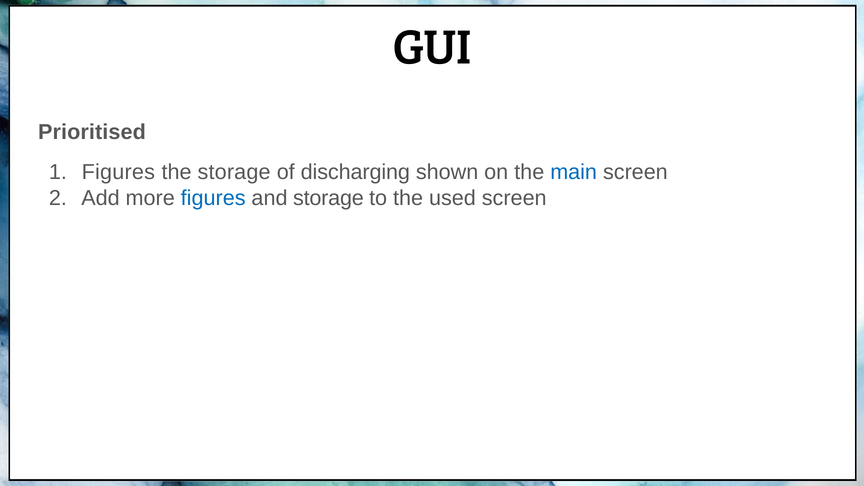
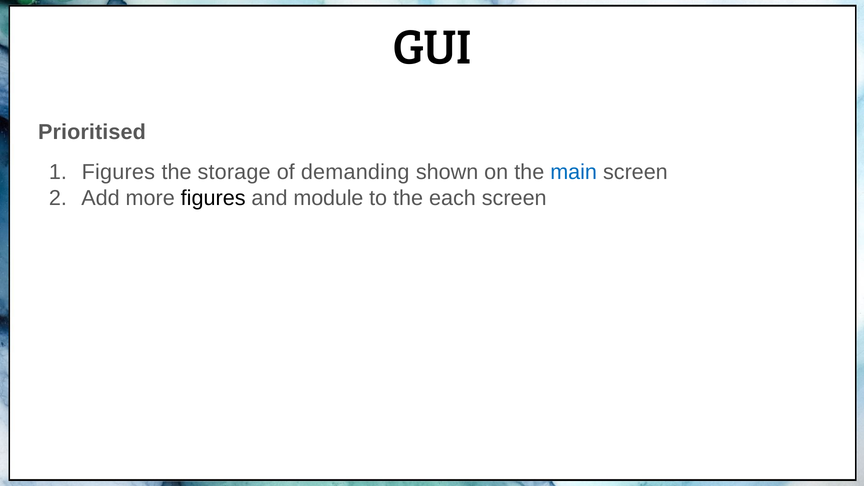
discharging: discharging -> demanding (355, 172)
figures colour: blue -> black (213, 198)
and storage: storage -> module (328, 198)
used: used -> each (452, 198)
